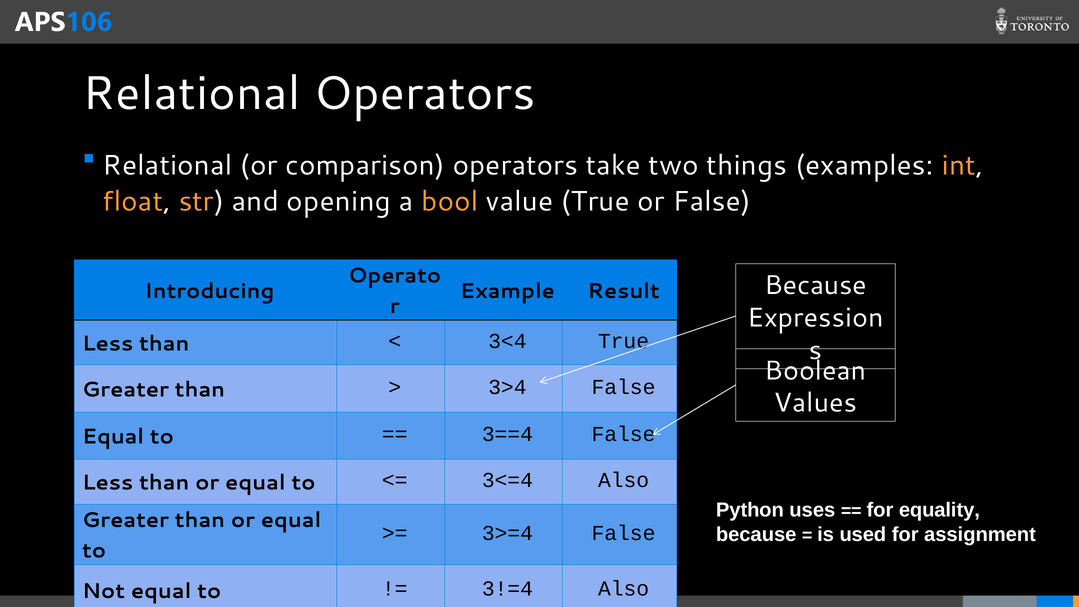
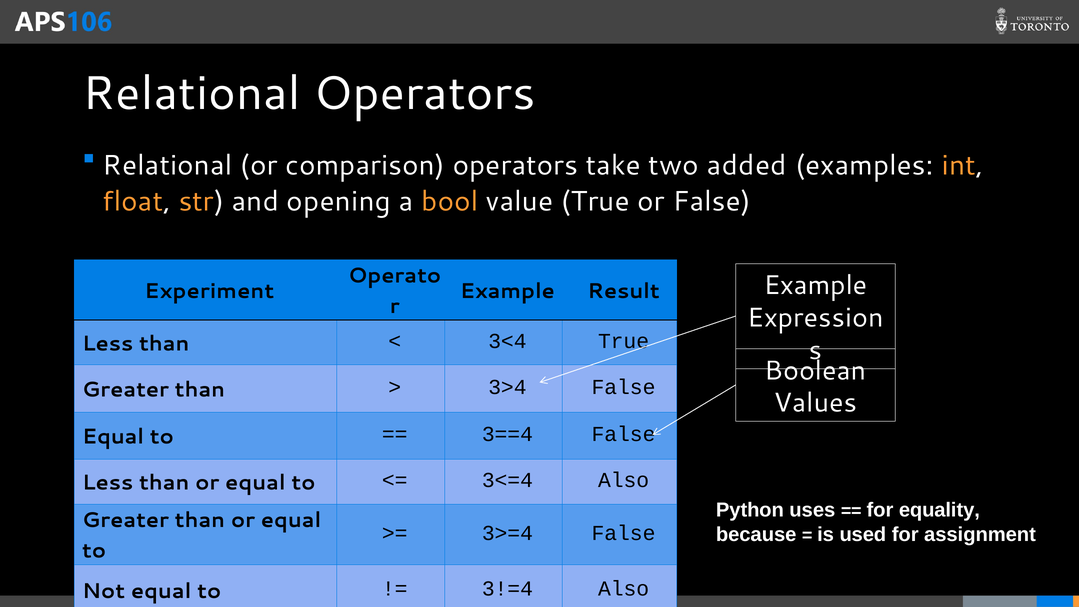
things: things -> added (747, 165)
Because: Because -> Example (816, 286)
Introducing: Introducing -> Experiment (209, 291)
